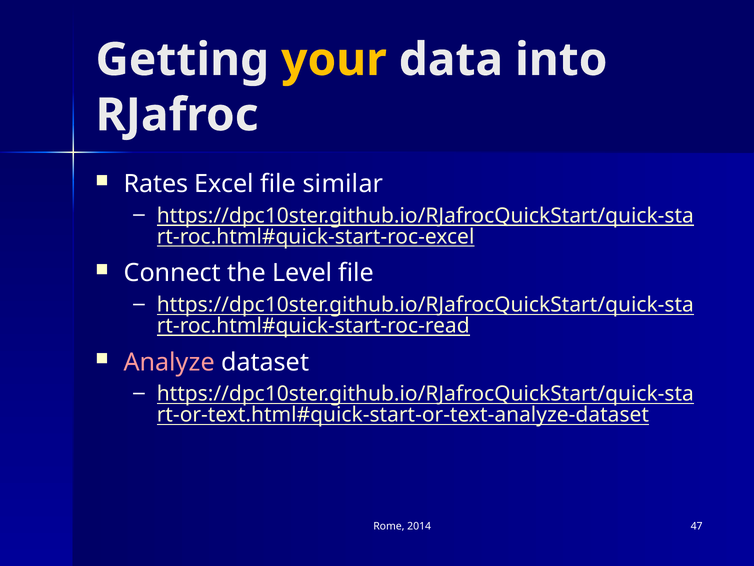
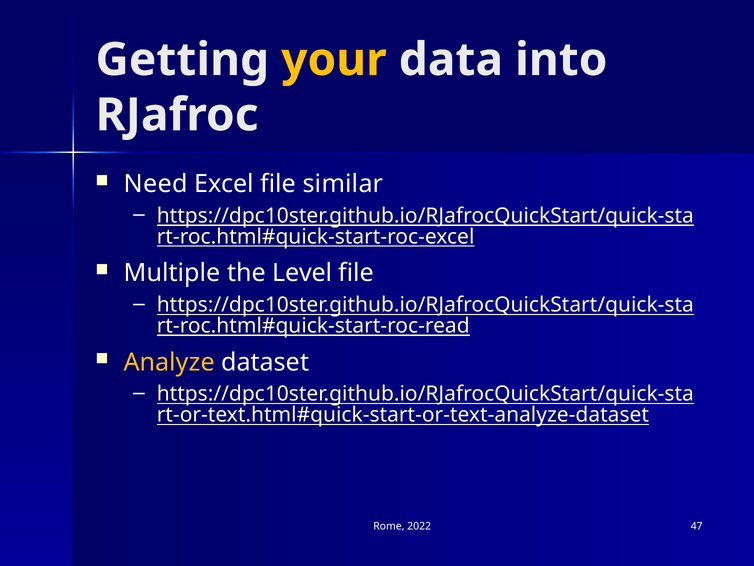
Rates: Rates -> Need (156, 184)
Connect: Connect -> Multiple (172, 273)
Analyze colour: pink -> yellow (169, 362)
2014: 2014 -> 2022 (419, 526)
